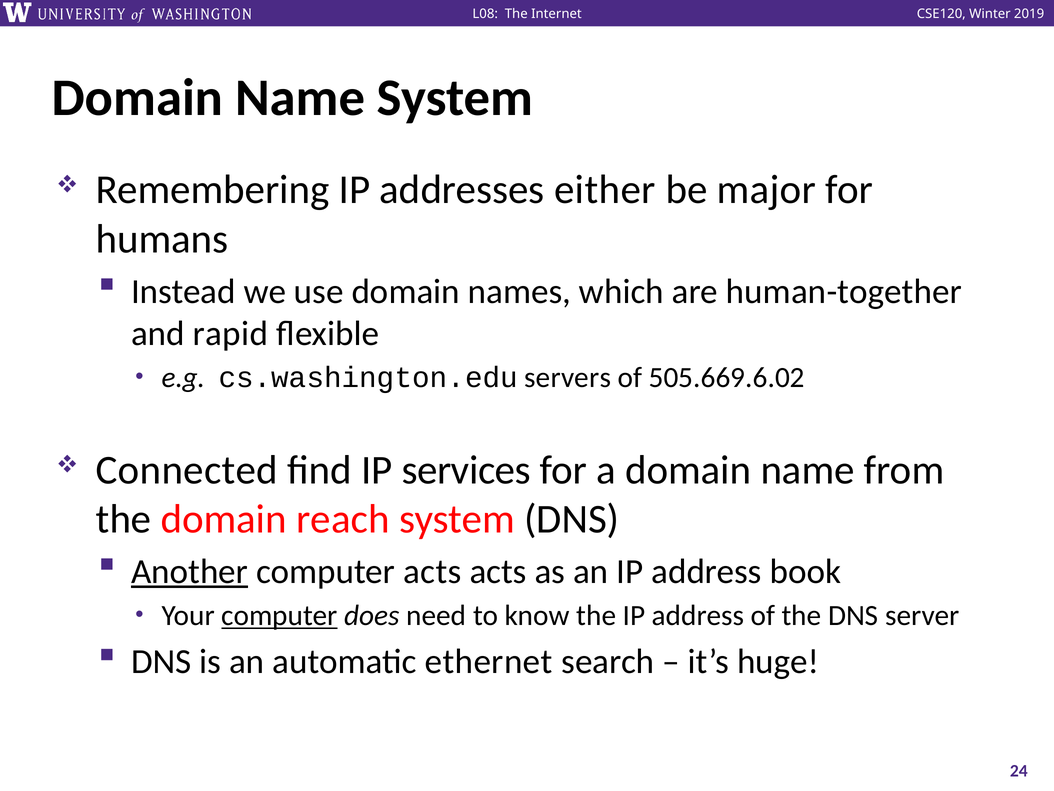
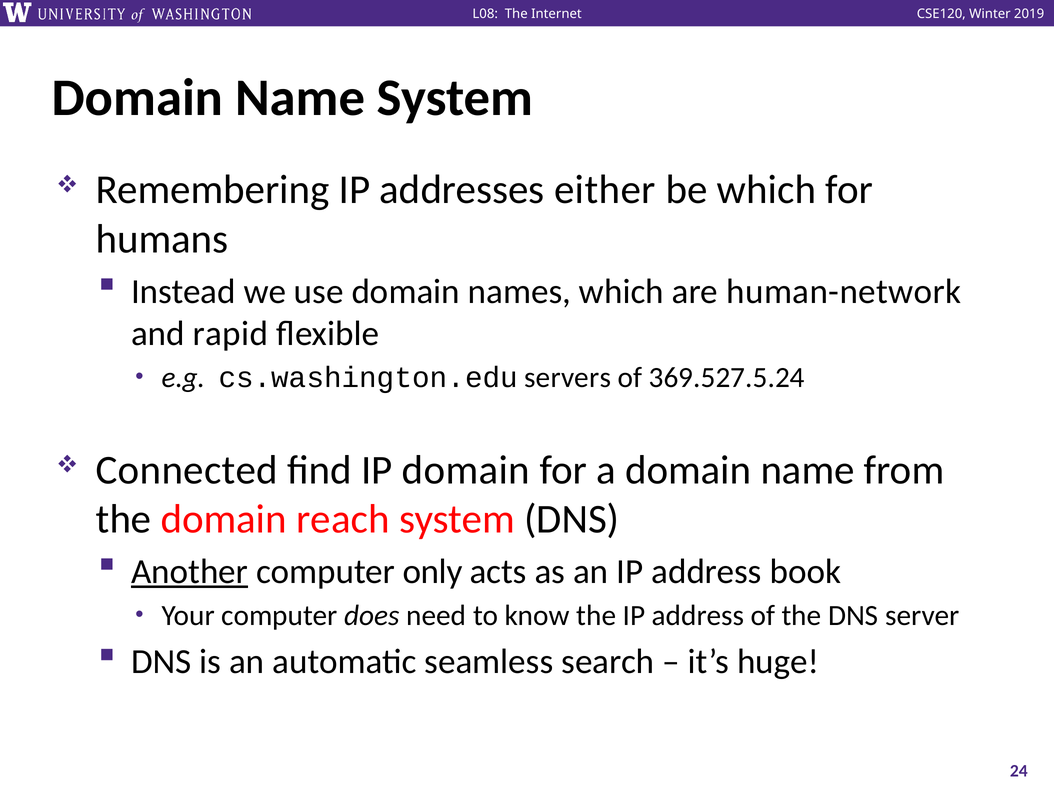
be major: major -> which (766, 190)
human-together: human-together -> human-network (844, 291)
505.669.6.02: 505.669.6.02 -> 369.527.5.24 (727, 378)
IP services: services -> domain (466, 470)
computer acts: acts -> only (433, 571)
computer underline: present -> none (280, 615)
ethernet: ethernet -> seamless (489, 661)
